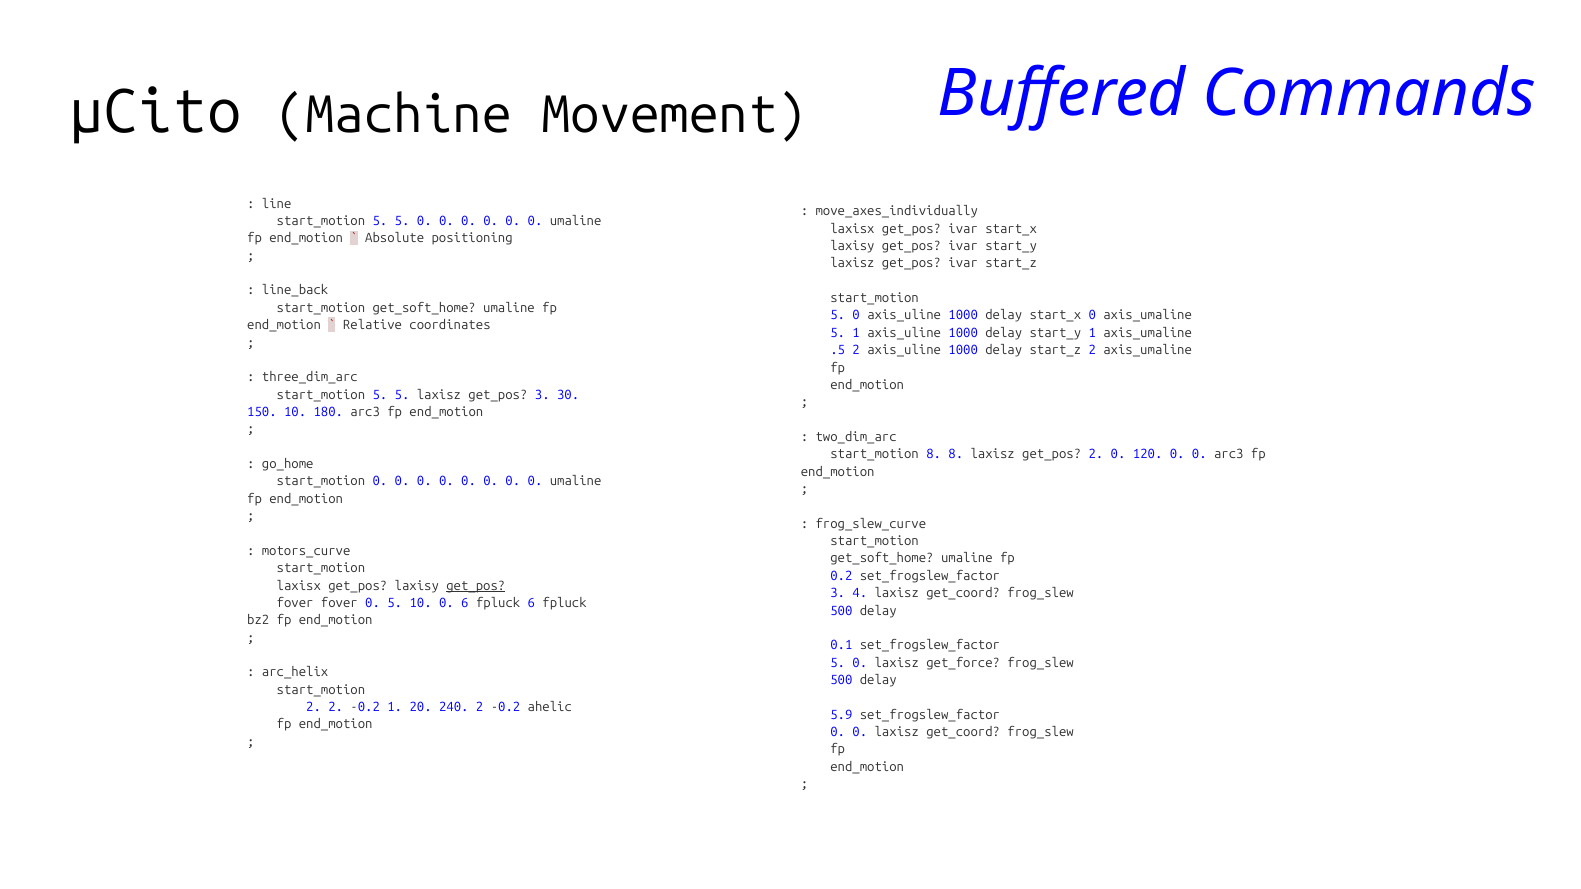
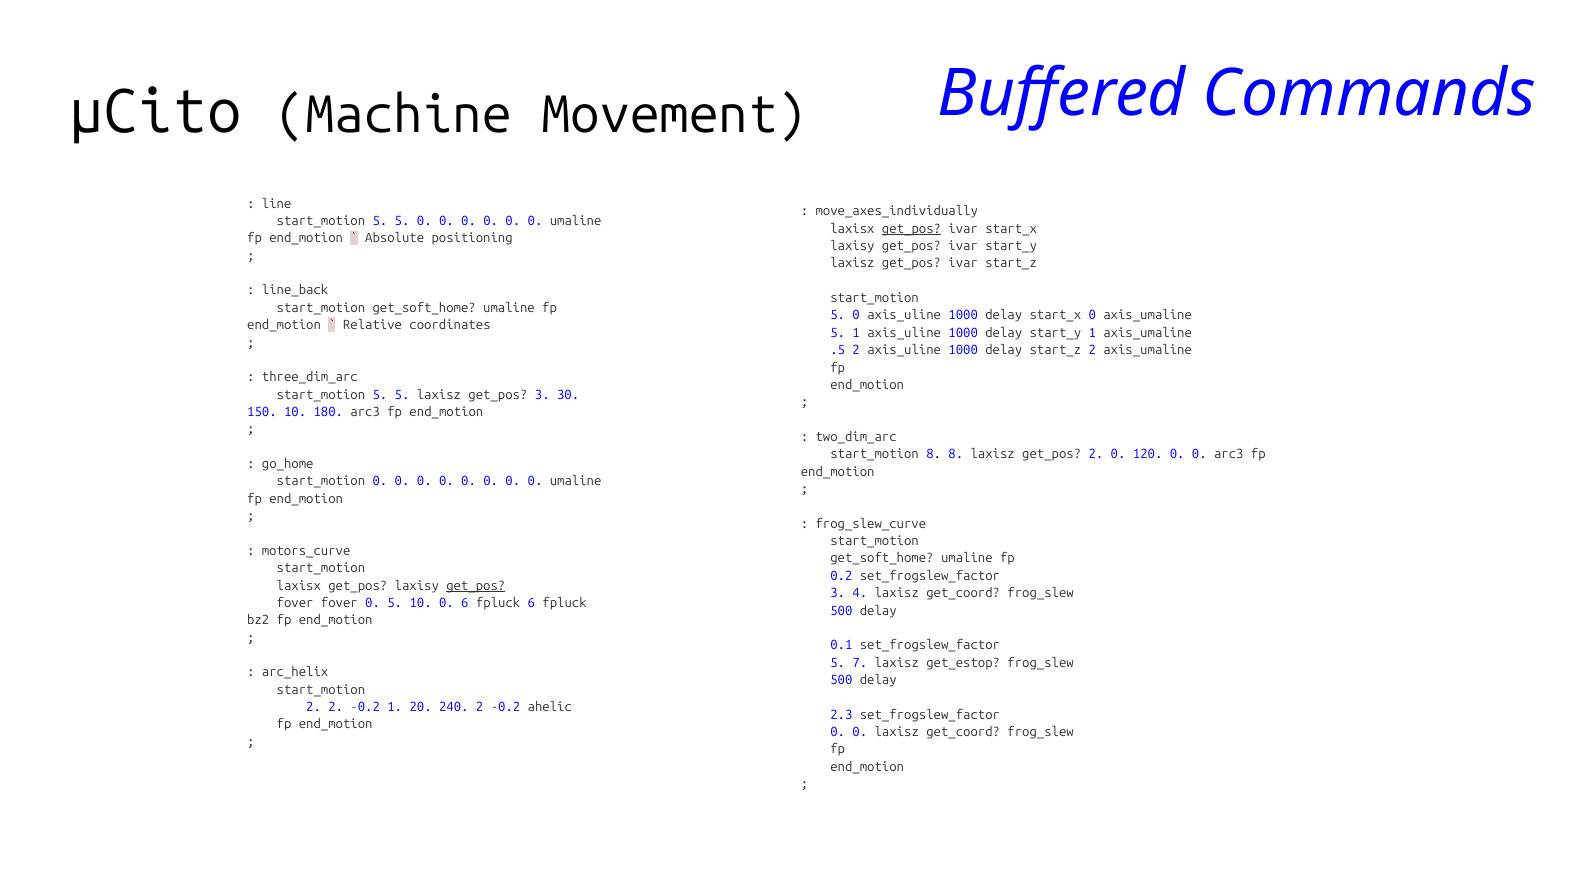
get_pos underline: none -> present (912, 229)
0: 0 -> 7 (860, 663)
get_force: get_force -> get_estop (963, 663)
5.9: 5.9 -> 2.3 (841, 715)
